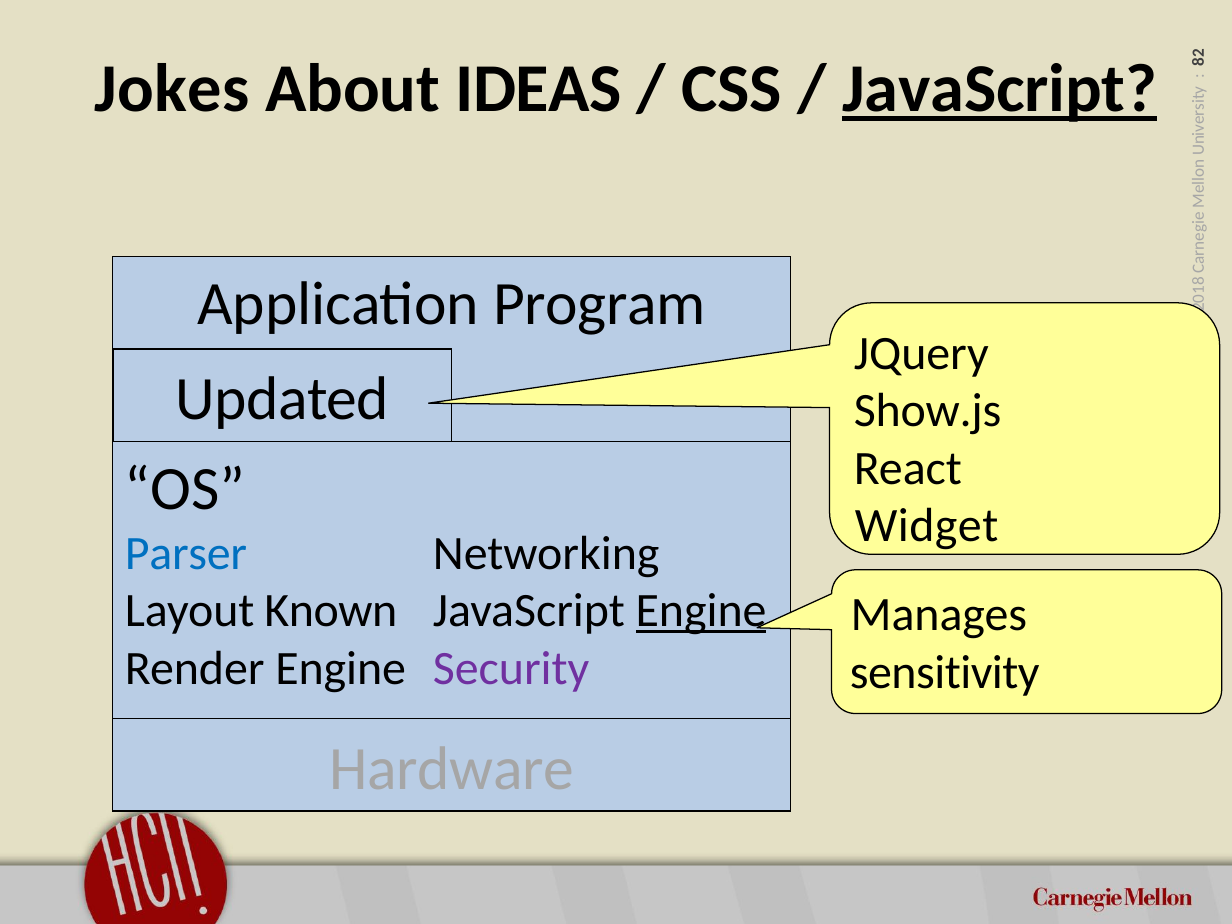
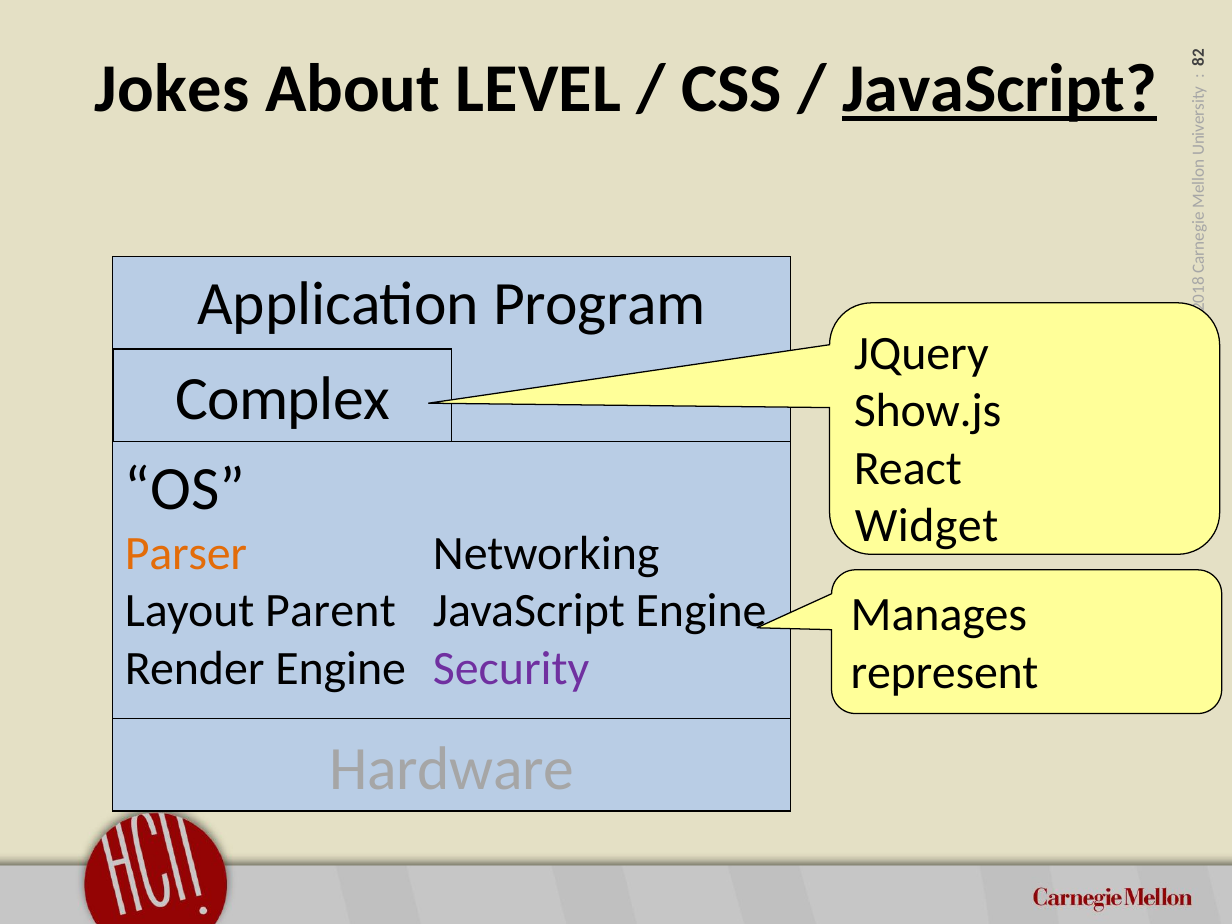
IDEAS: IDEAS -> LEVEL (538, 89)
Updated: Updated -> Complex (283, 400)
Parser colour: blue -> orange (186, 554)
Known: Known -> Parent (330, 611)
Engine underline: present -> none (701, 611)
sensitivity: sensitivity -> represent (945, 673)
